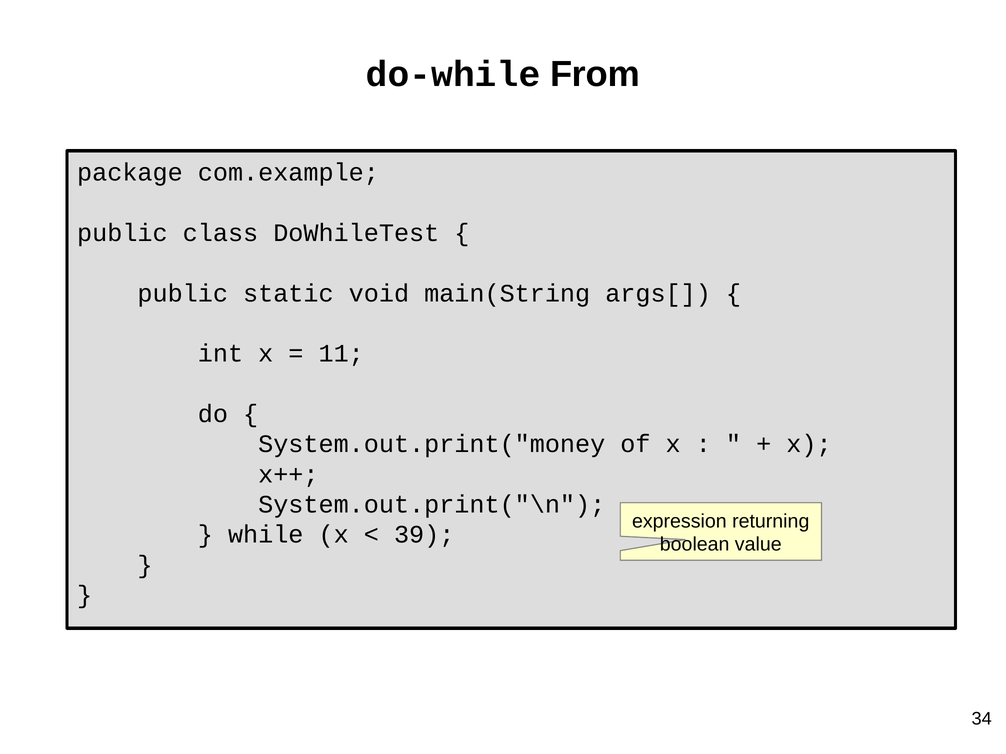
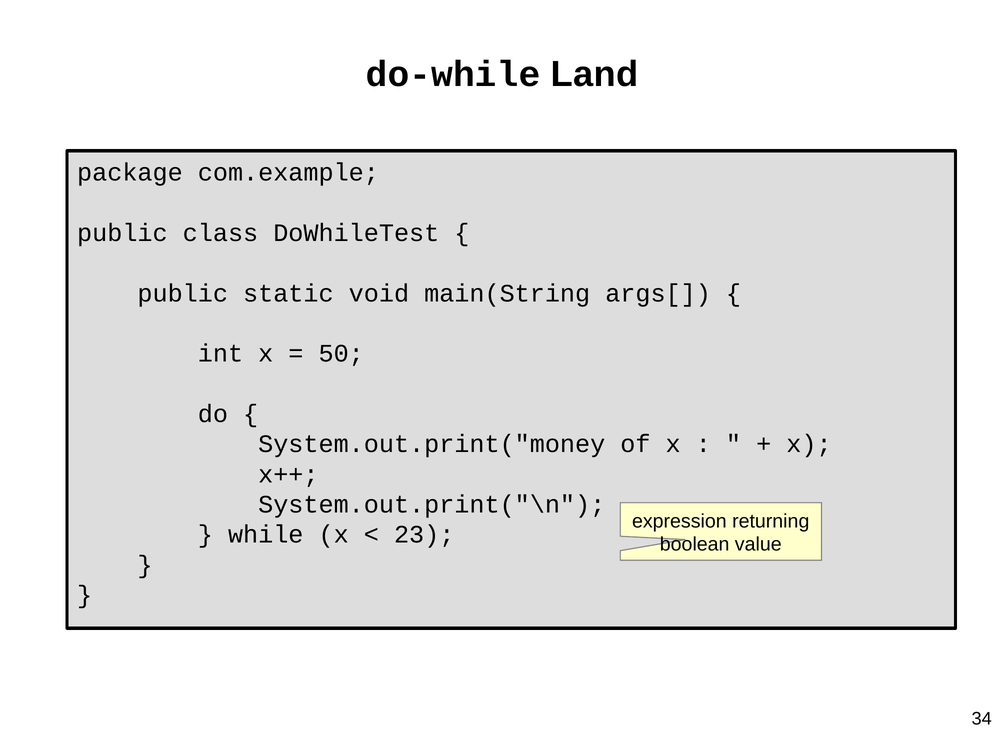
From: From -> Land (595, 74)
11: 11 -> 50 (341, 354)
39: 39 -> 23 (424, 535)
